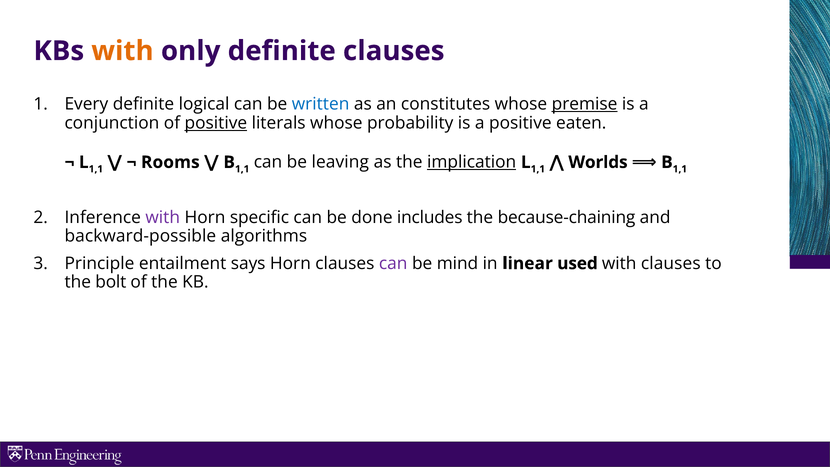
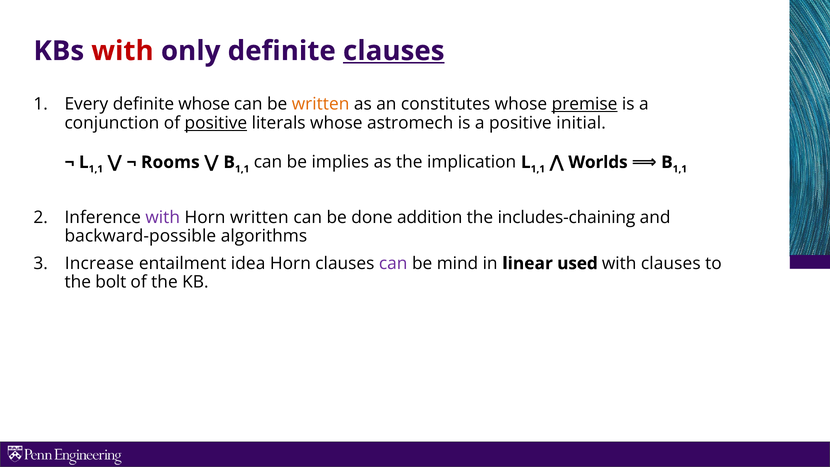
with colour: orange -> red (123, 51)
clauses underline: none -> present (394, 51)
definite logical: logical -> whose (204, 104)
written colour: blue -> orange (321, 104)
probability: probability -> astromech (410, 123)
eaten: eaten -> initial (581, 123)
leaving: leaving -> implies (340, 162)
implication underline: present -> none (472, 162)
Horn specific: specific -> written (259, 217)
includes: includes -> addition (430, 217)
because-chaining: because-chaining -> includes-chaining (566, 217)
Principle: Principle -> Increase (99, 263)
says: says -> idea (248, 263)
